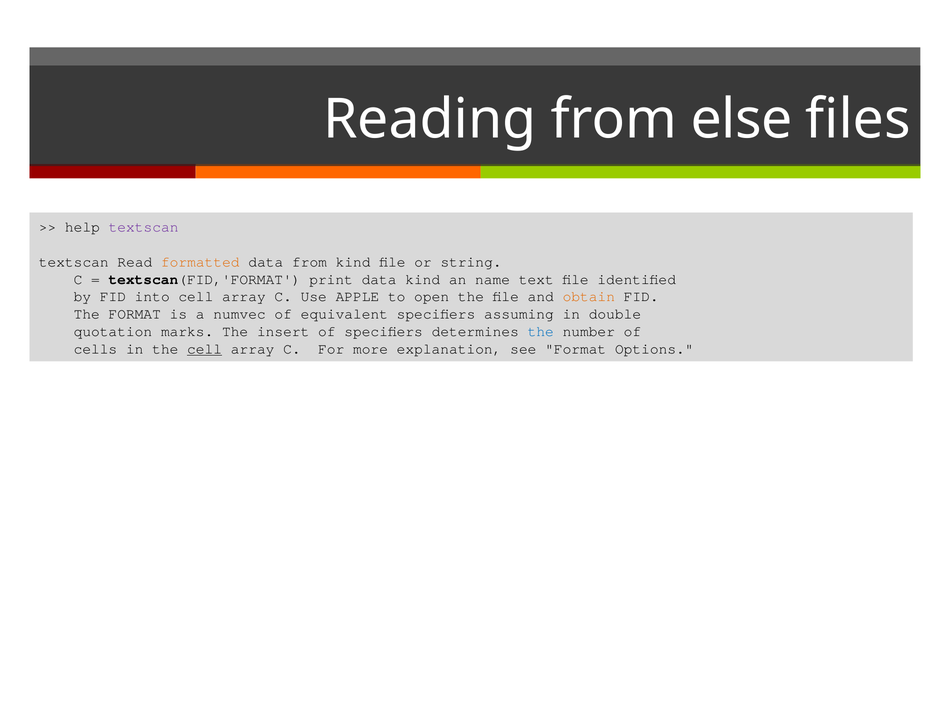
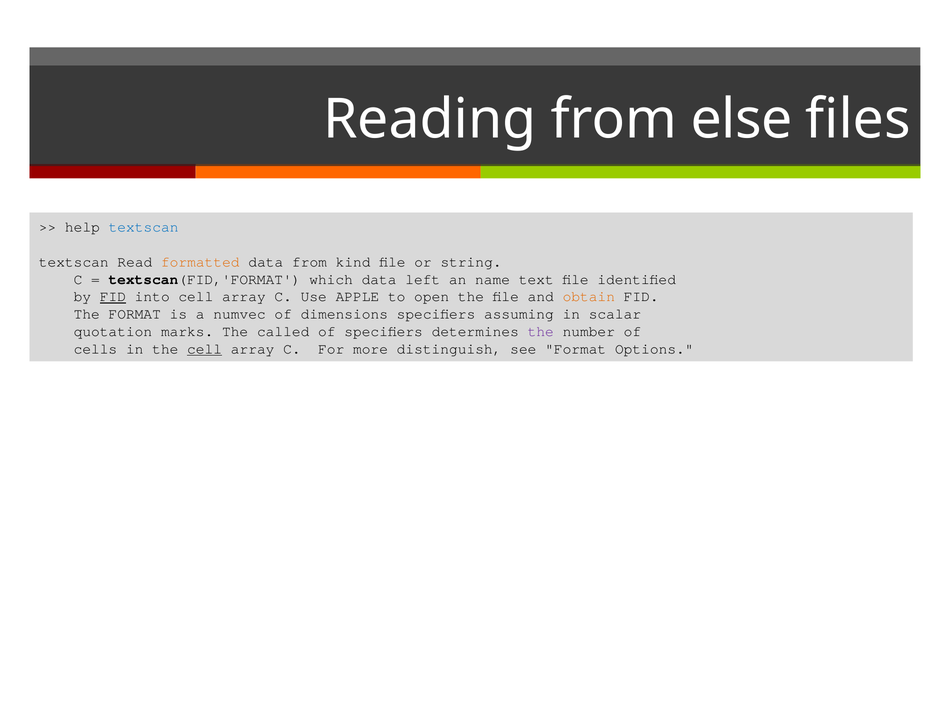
textscan colour: purple -> blue (144, 227)
print: print -> which (331, 279)
data kind: kind -> left (423, 279)
FID underline: none -> present (113, 296)
equivalent: equivalent -> dimensions (344, 314)
double: double -> scalar (615, 314)
insert: insert -> called (283, 331)
the colour: blue -> purple (541, 331)
explanation: explanation -> distinguish (449, 349)
